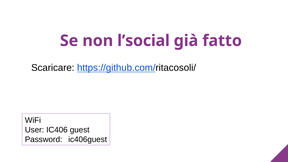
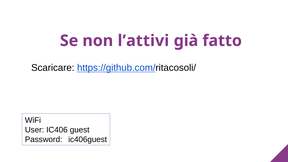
l’social: l’social -> l’attivi (143, 41)
